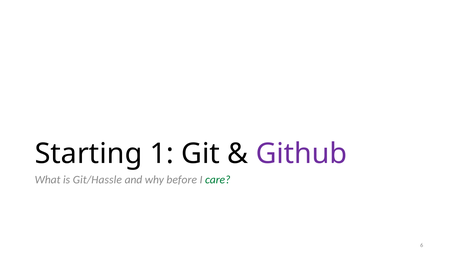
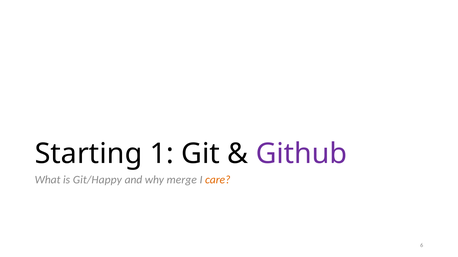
Git/Hassle: Git/Hassle -> Git/Happy (97, 180)
before: before -> merge (182, 180)
care colour: green -> orange (218, 180)
